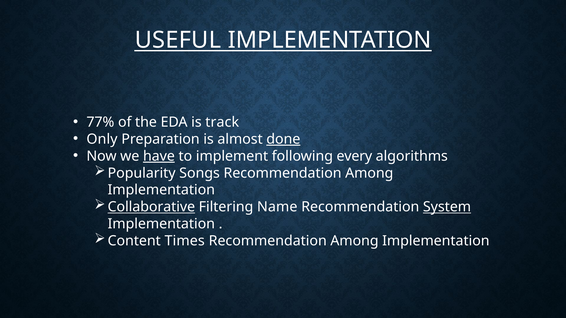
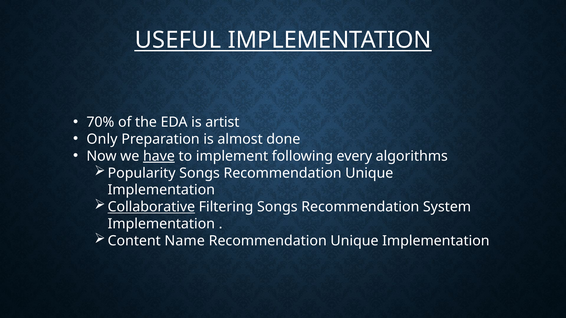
77%: 77% -> 70% (100, 122)
track: track -> artist (222, 122)
done underline: present -> none (283, 139)
Among: Among -> Unique (369, 173)
Filtering Name: Name -> Songs (277, 207)
System underline: present -> none (447, 207)
Times: Times -> Name (185, 241)
Among: Among -> Unique (354, 241)
